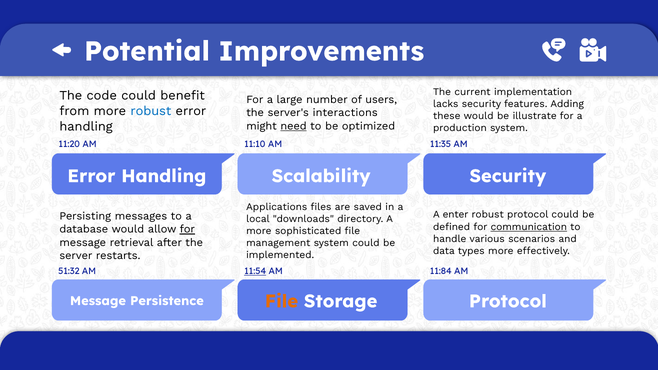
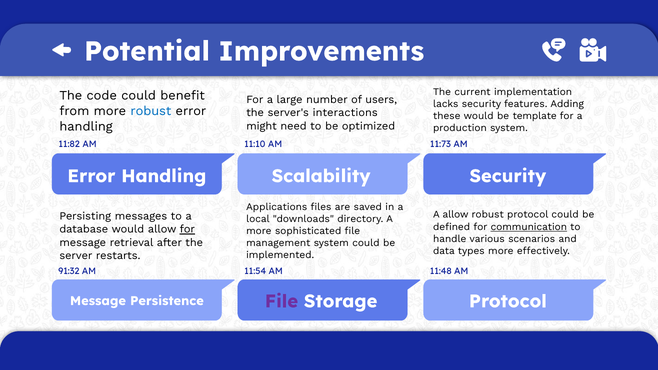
illustrate: illustrate -> template (535, 116)
need underline: present -> none (294, 126)
11:20: 11:20 -> 11:82 (69, 144)
11:35: 11:35 -> 11:73 (440, 144)
A enter: enter -> allow (456, 215)
51:32: 51:32 -> 91:32 (69, 271)
11:54 underline: present -> none (255, 271)
11:84: 11:84 -> 11:48 (441, 271)
File colour: orange -> purple (281, 301)
